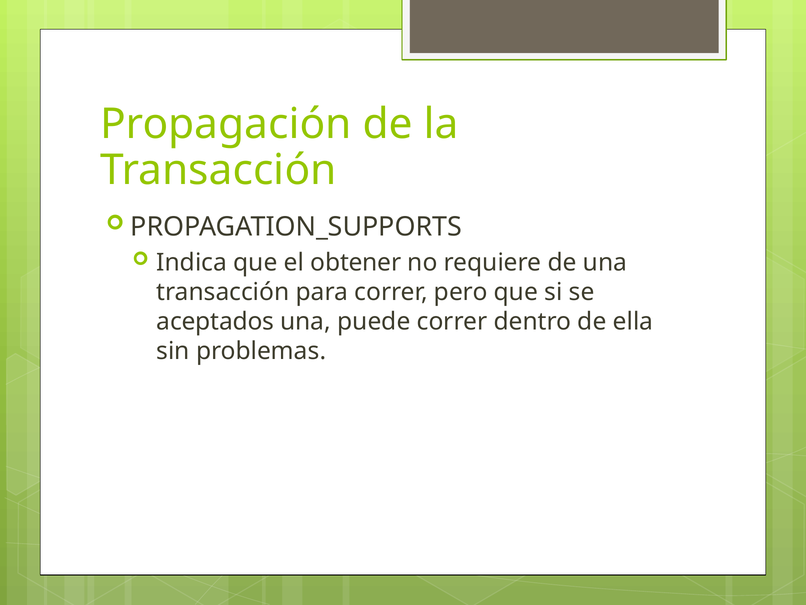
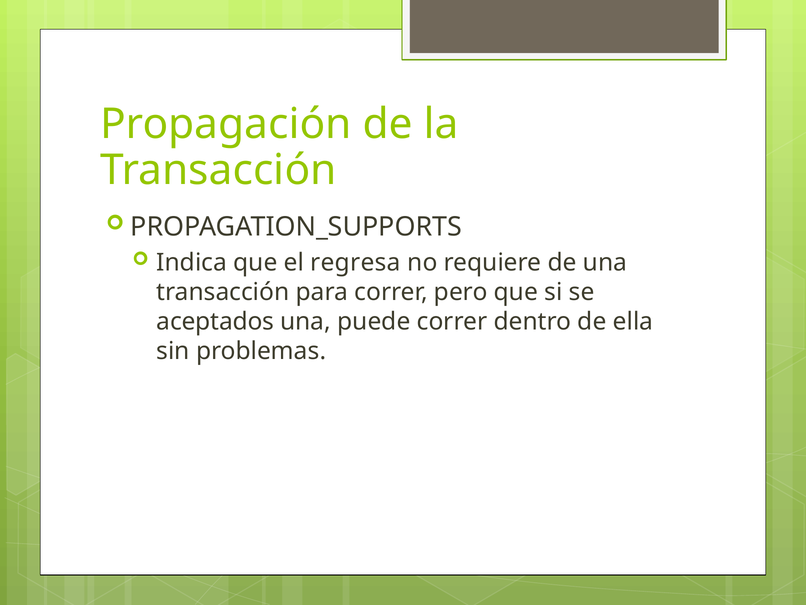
obtener: obtener -> regresa (356, 262)
